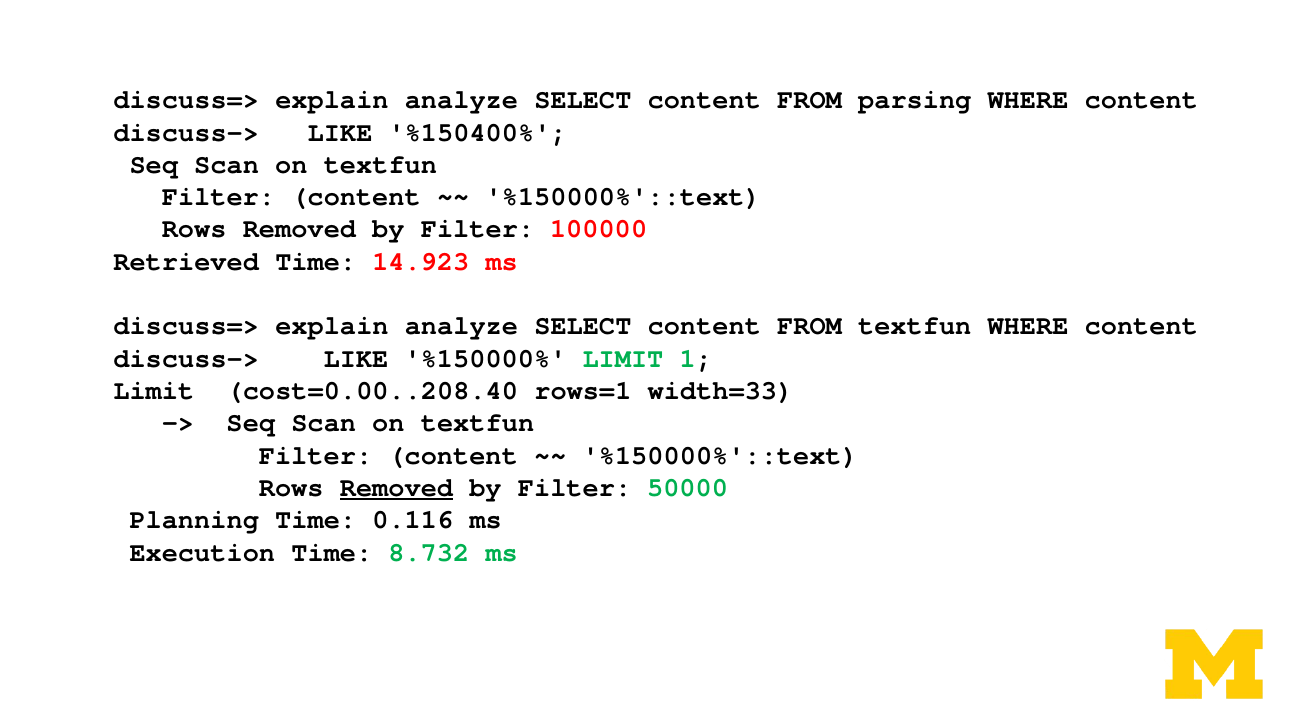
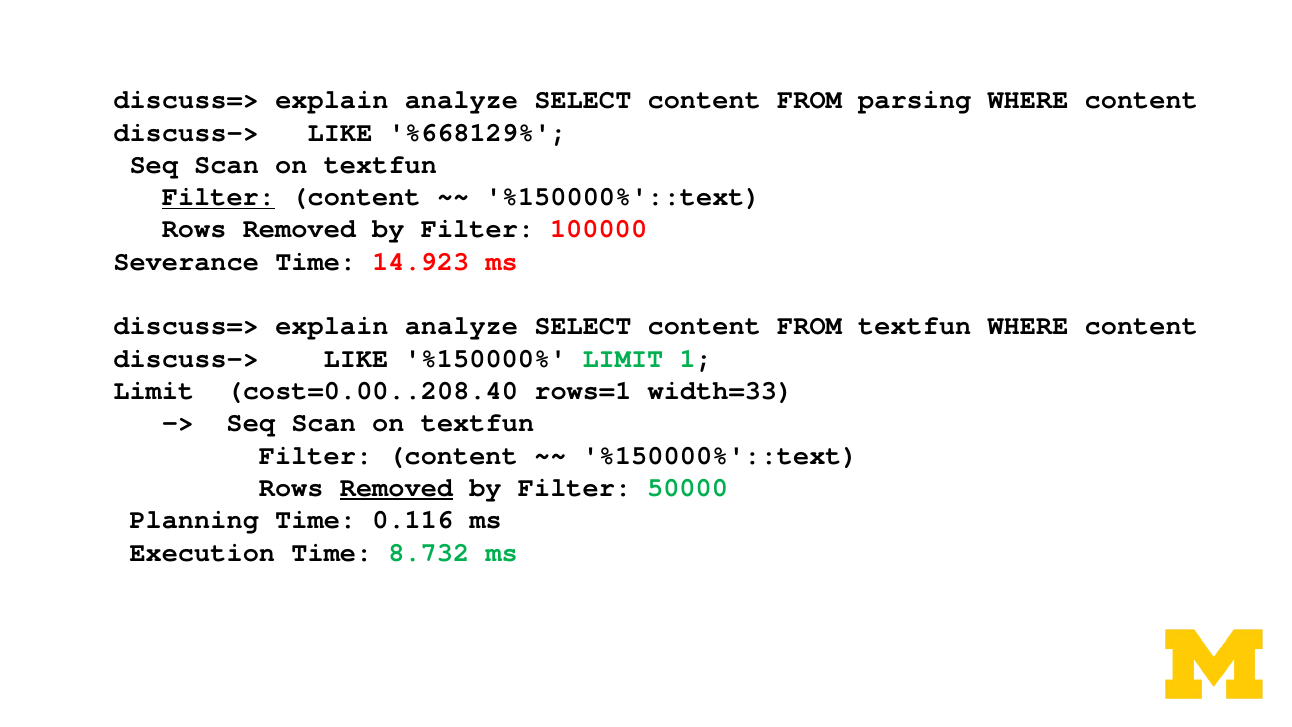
%150400%: %150400% -> %668129% (478, 132)
Filter underline: none -> present (218, 197)
Retrieved: Retrieved -> Severance (186, 261)
